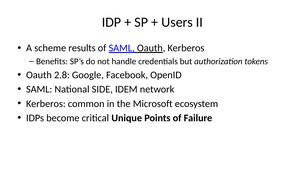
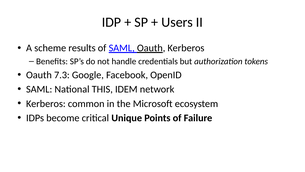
2.8: 2.8 -> 7.3 (62, 75)
SIDE: SIDE -> THIS (102, 89)
